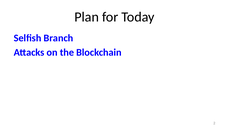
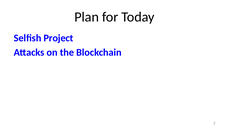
Branch: Branch -> Project (58, 38)
